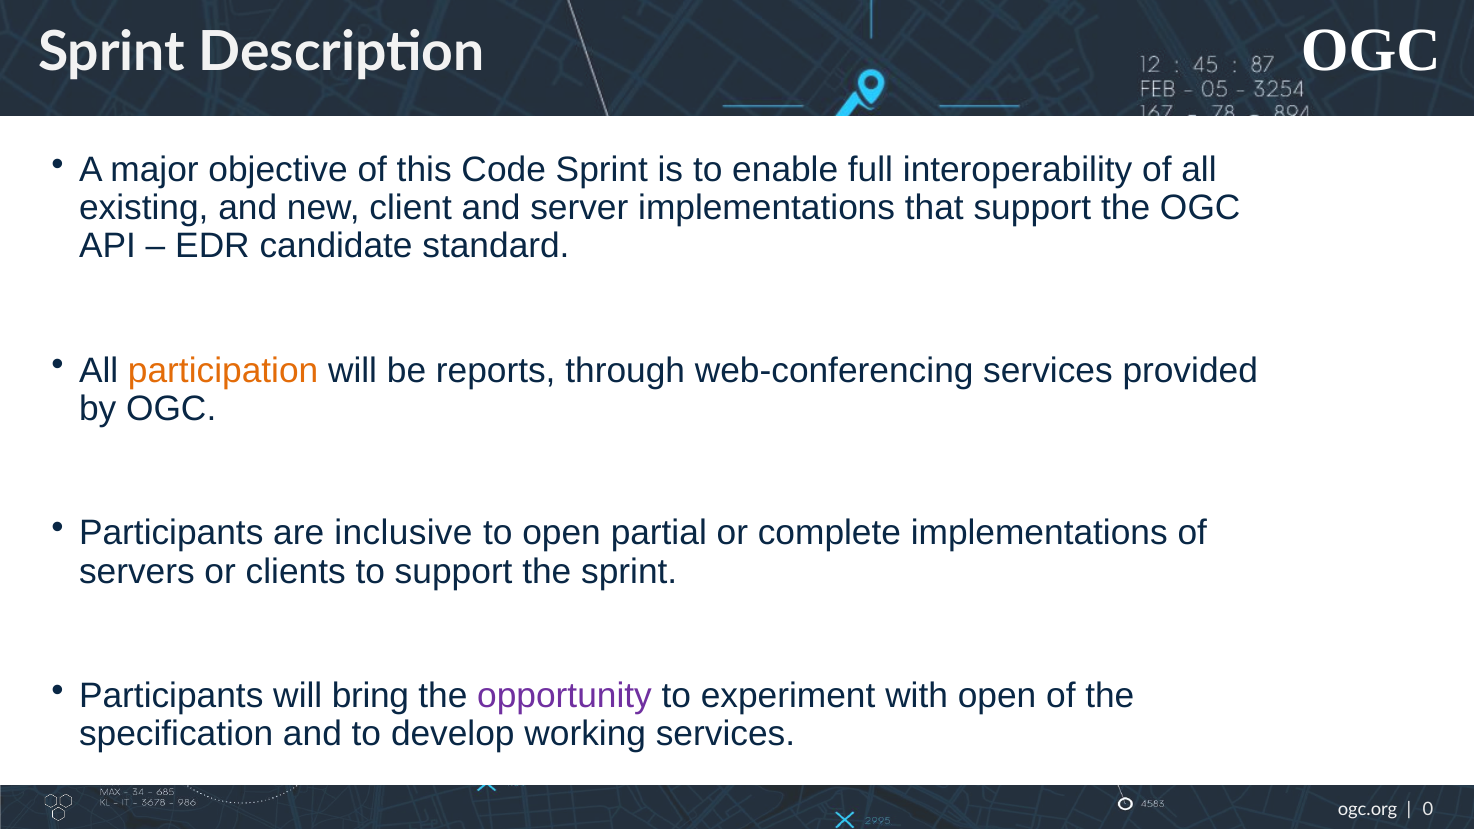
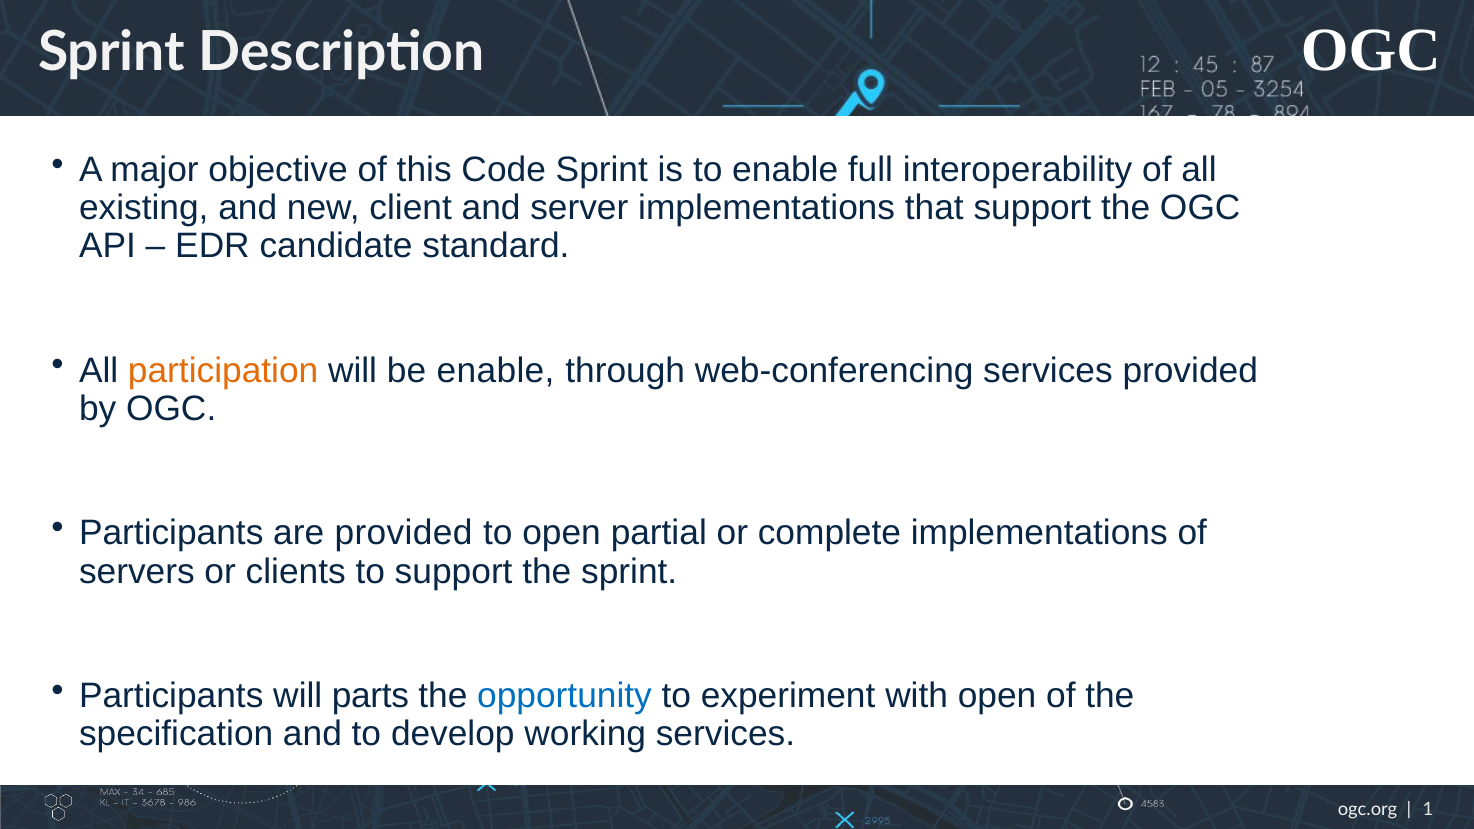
be reports: reports -> enable (496, 371)
are inclusive: inclusive -> provided (404, 533)
bring: bring -> parts (370, 696)
opportunity colour: purple -> blue (565, 696)
0: 0 -> 1 (1428, 810)
